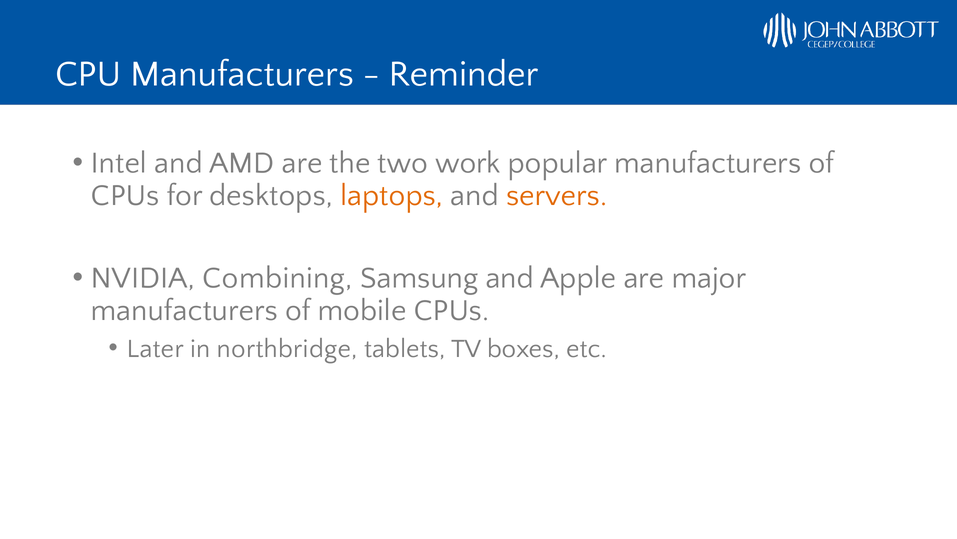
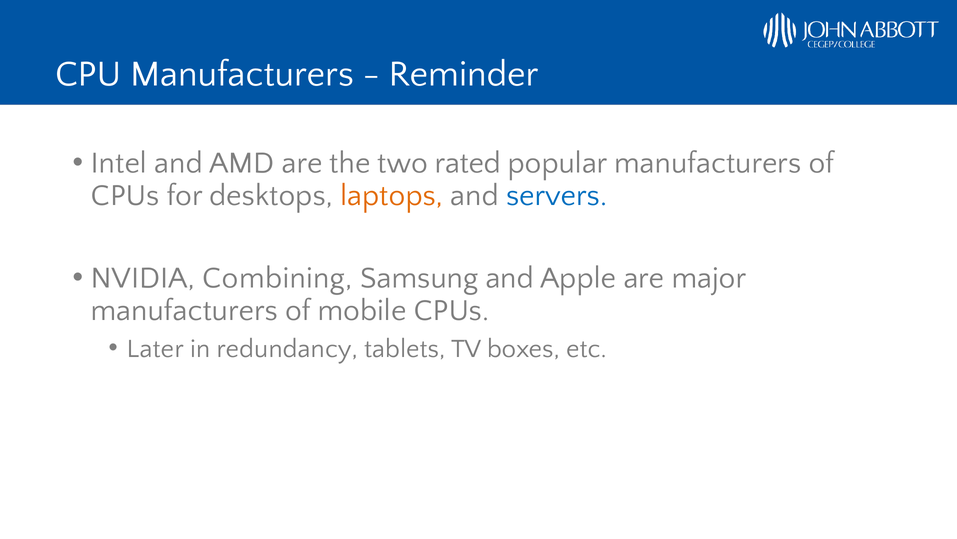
work: work -> rated (468, 163)
servers colour: orange -> blue (557, 195)
northbridge: northbridge -> redundancy (287, 348)
